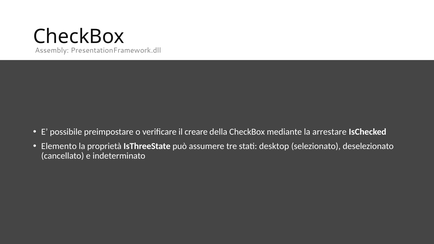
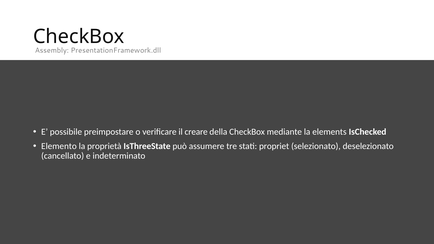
arrestare: arrestare -> elements (329, 132)
desktop: desktop -> propriet (274, 146)
